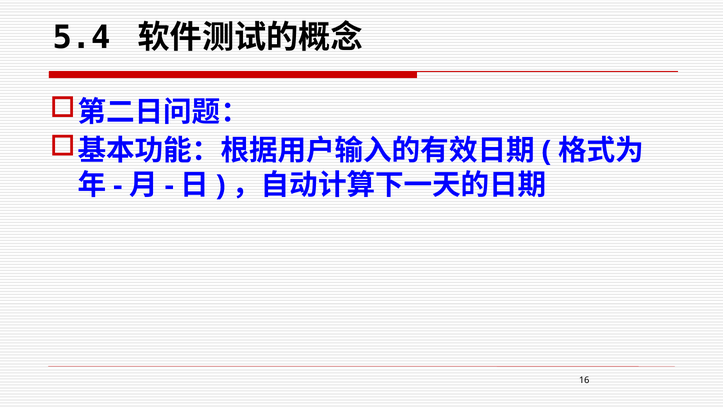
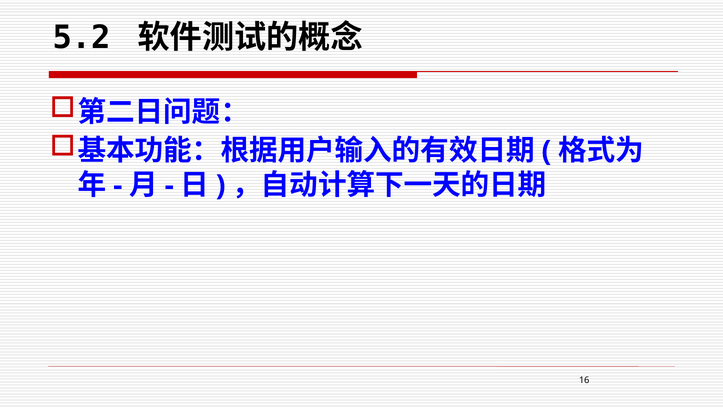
5.4: 5.4 -> 5.2 (82, 38)
